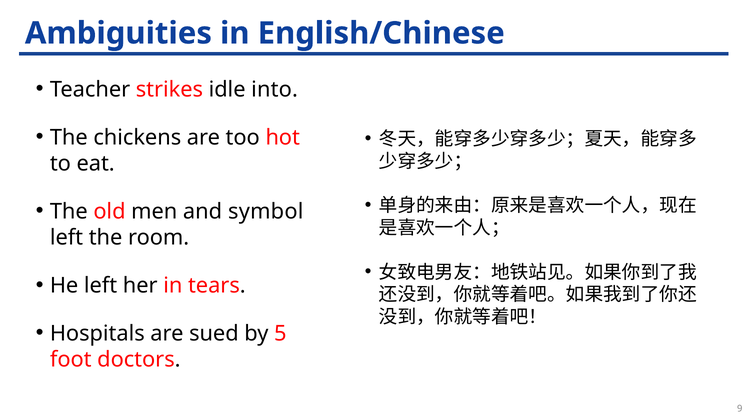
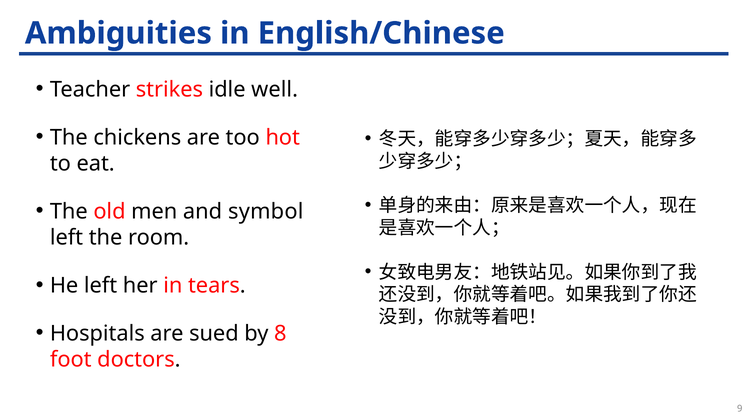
into: into -> well (275, 90)
5: 5 -> 8 (280, 334)
